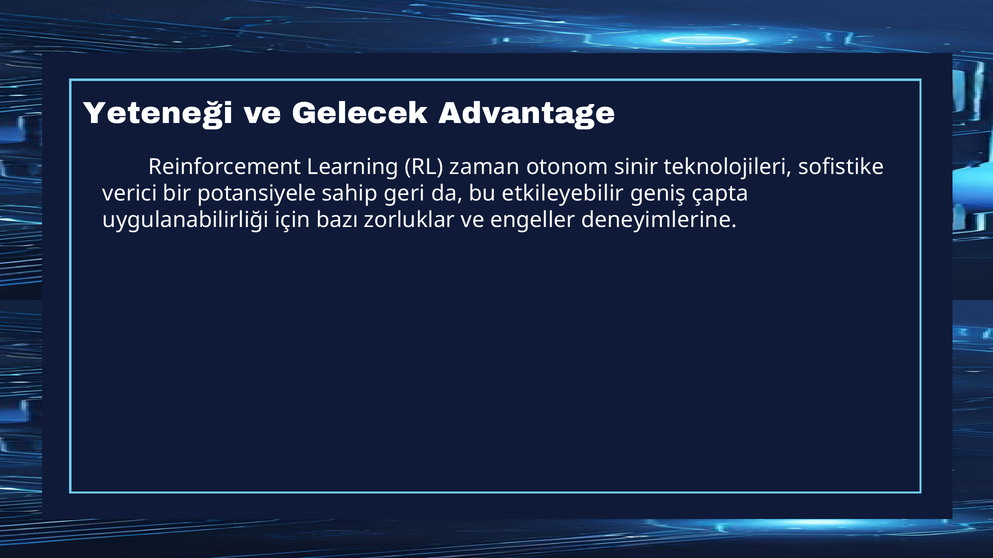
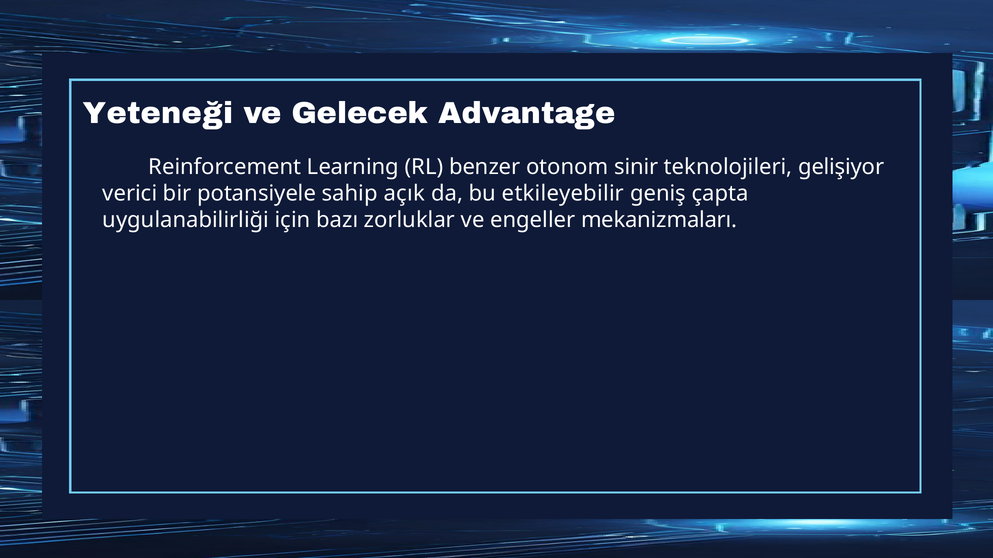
zaman: zaman -> benzer (485, 167)
sofistike: sofistike -> gelişiyor (841, 167)
geri: geri -> açık (404, 194)
deneyimlerine: deneyimlerine -> mekanizmaları (659, 220)
